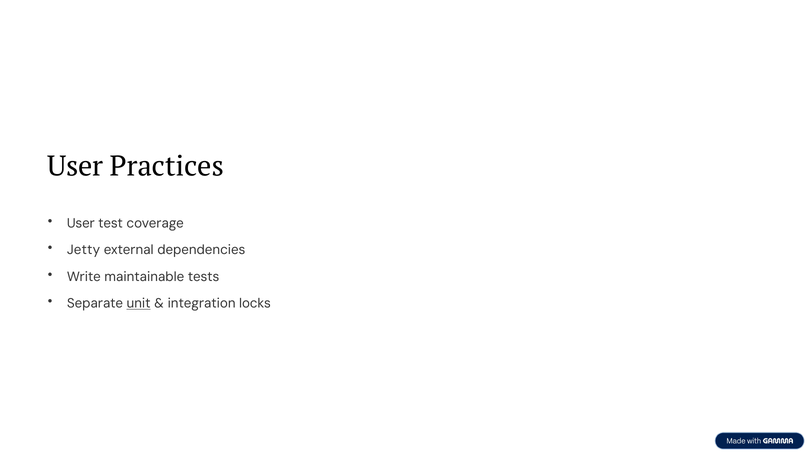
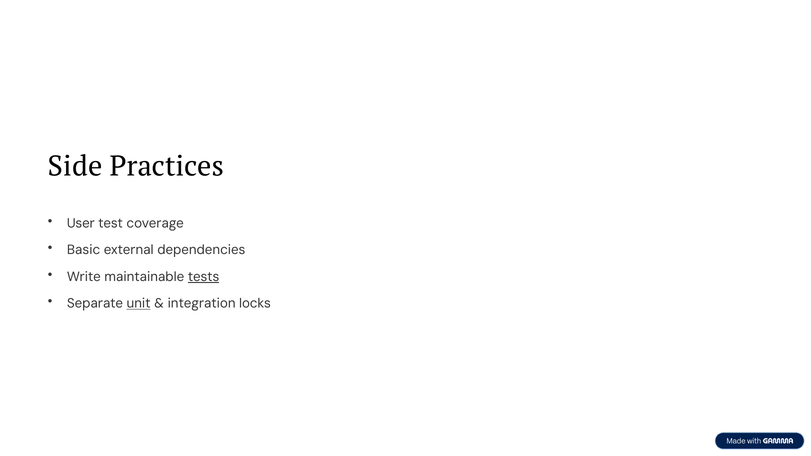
User: User -> Side (75, 166)
Jetty: Jetty -> Basic (84, 250)
tests underline: none -> present (204, 277)
